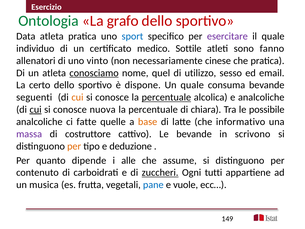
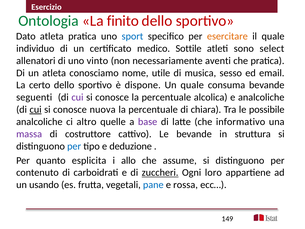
grafo: grafo -> finito (123, 21)
Data: Data -> Dato (26, 36)
esercitare colour: purple -> orange (227, 36)
fanno: fanno -> select (272, 48)
cinese: cinese -> aventi (218, 61)
conosciamo underline: present -> none (94, 73)
quel: quel -> utile (161, 73)
utilizzo: utilizzo -> musica (200, 73)
cui colour: orange -> purple (77, 97)
percentuale underline: present -> none (166, 97)
fatte: fatte -> altro (86, 122)
base colour: orange -> purple (148, 122)
scrivono: scrivono -> struttura (253, 134)
per colour: orange -> blue (74, 146)
dipende: dipende -> esplicita (89, 160)
alle: alle -> allo (128, 160)
tutti: tutti -> loro (213, 172)
musica: musica -> usando (44, 185)
vuole: vuole -> rossa (186, 185)
